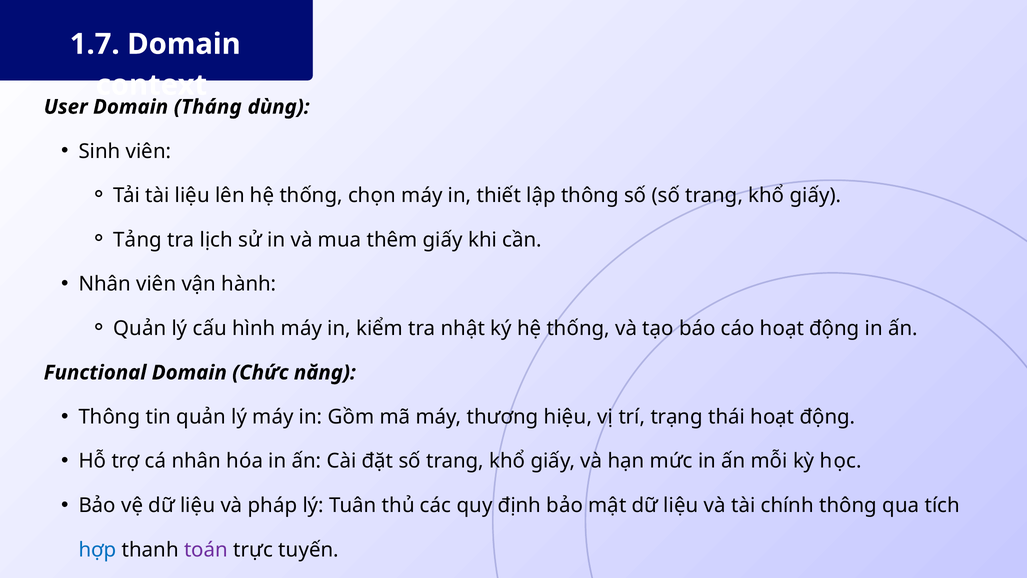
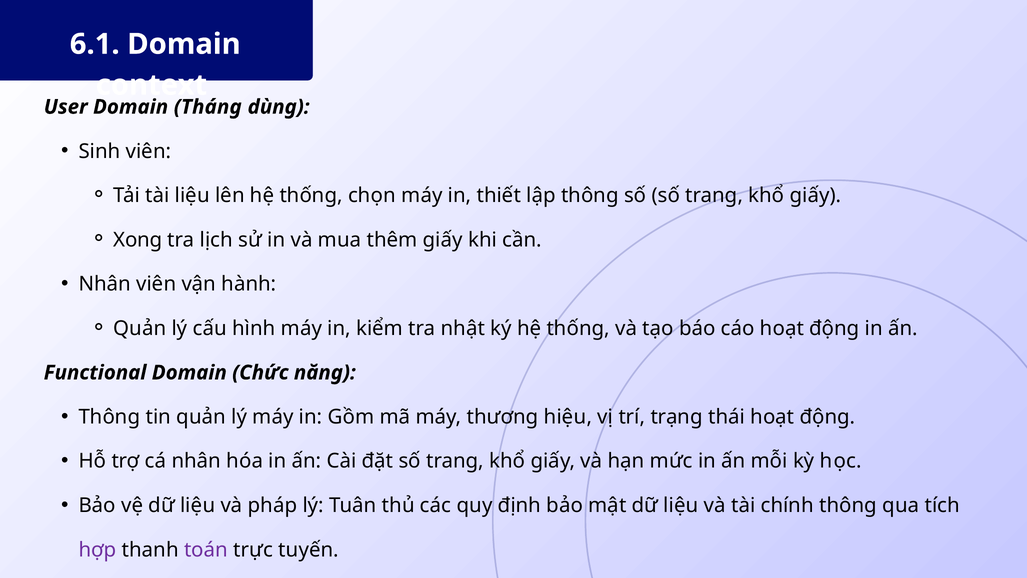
1.7: 1.7 -> 6.1 (95, 44)
Tảng: Tảng -> Xong (138, 240)
hợp colour: blue -> purple (98, 549)
